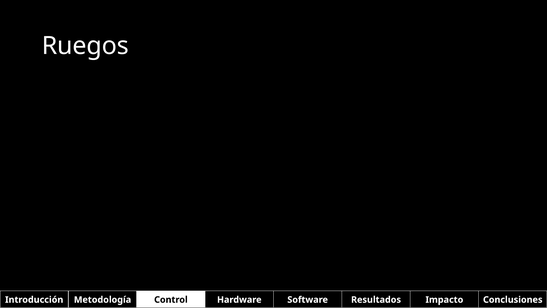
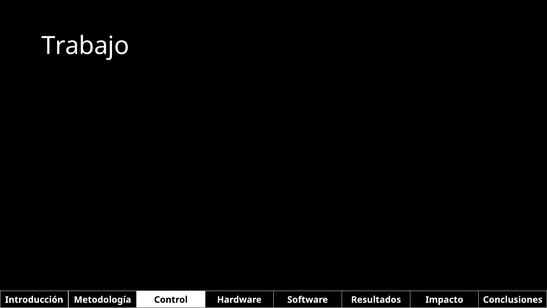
Ruegos: Ruegos -> Trabajo (85, 46)
